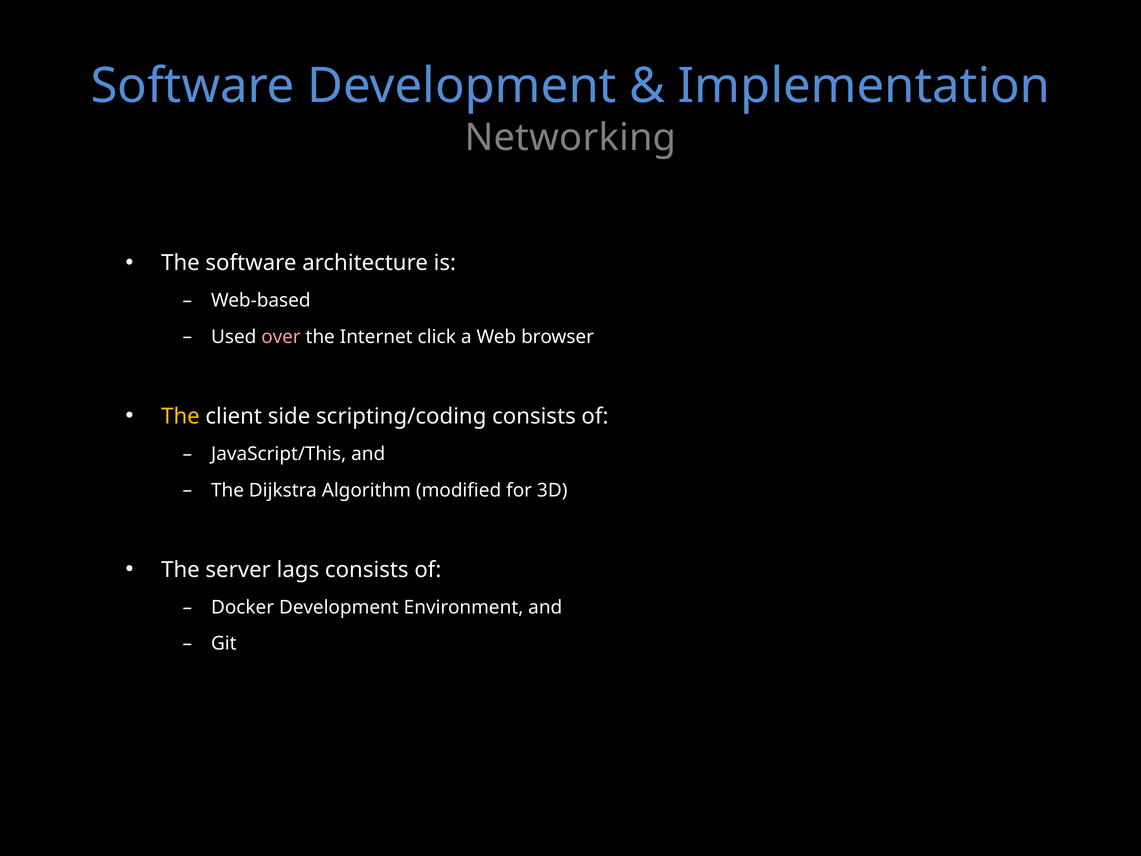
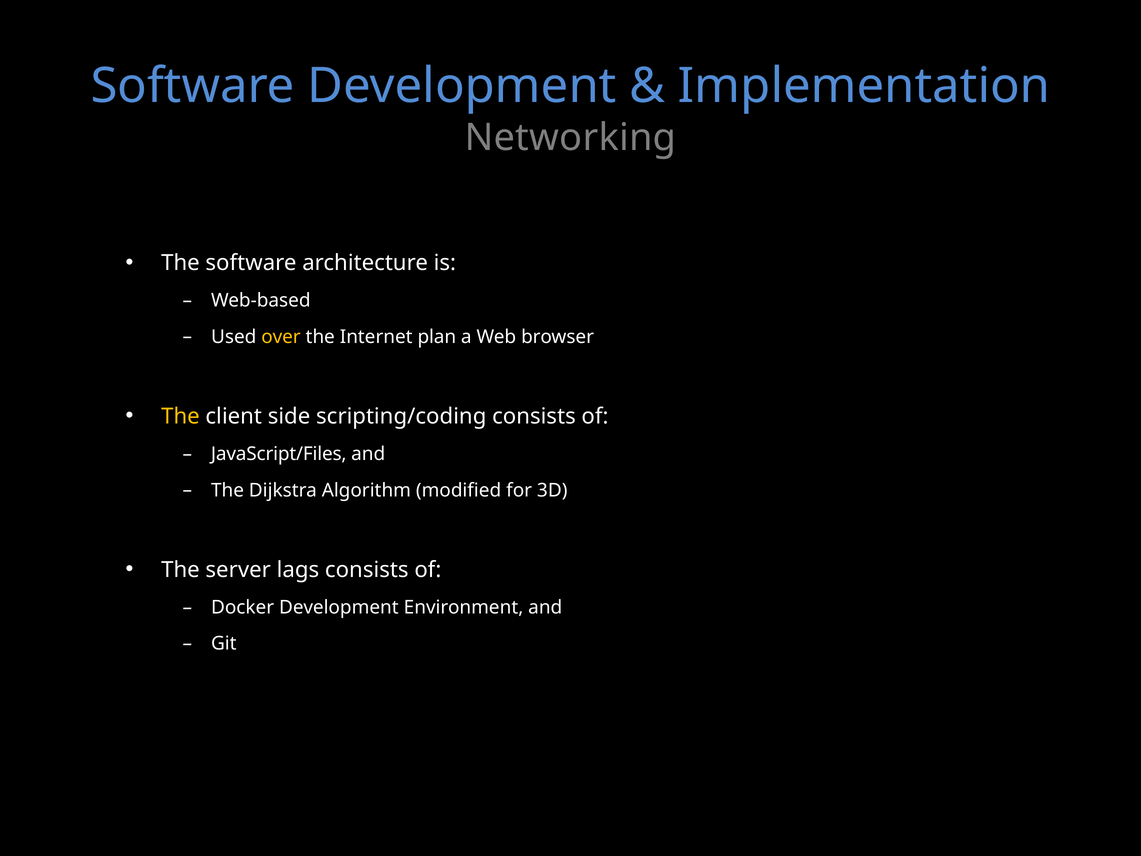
over colour: pink -> yellow (281, 337)
click: click -> plan (437, 337)
JavaScript/This: JavaScript/This -> JavaScript/Files (279, 454)
